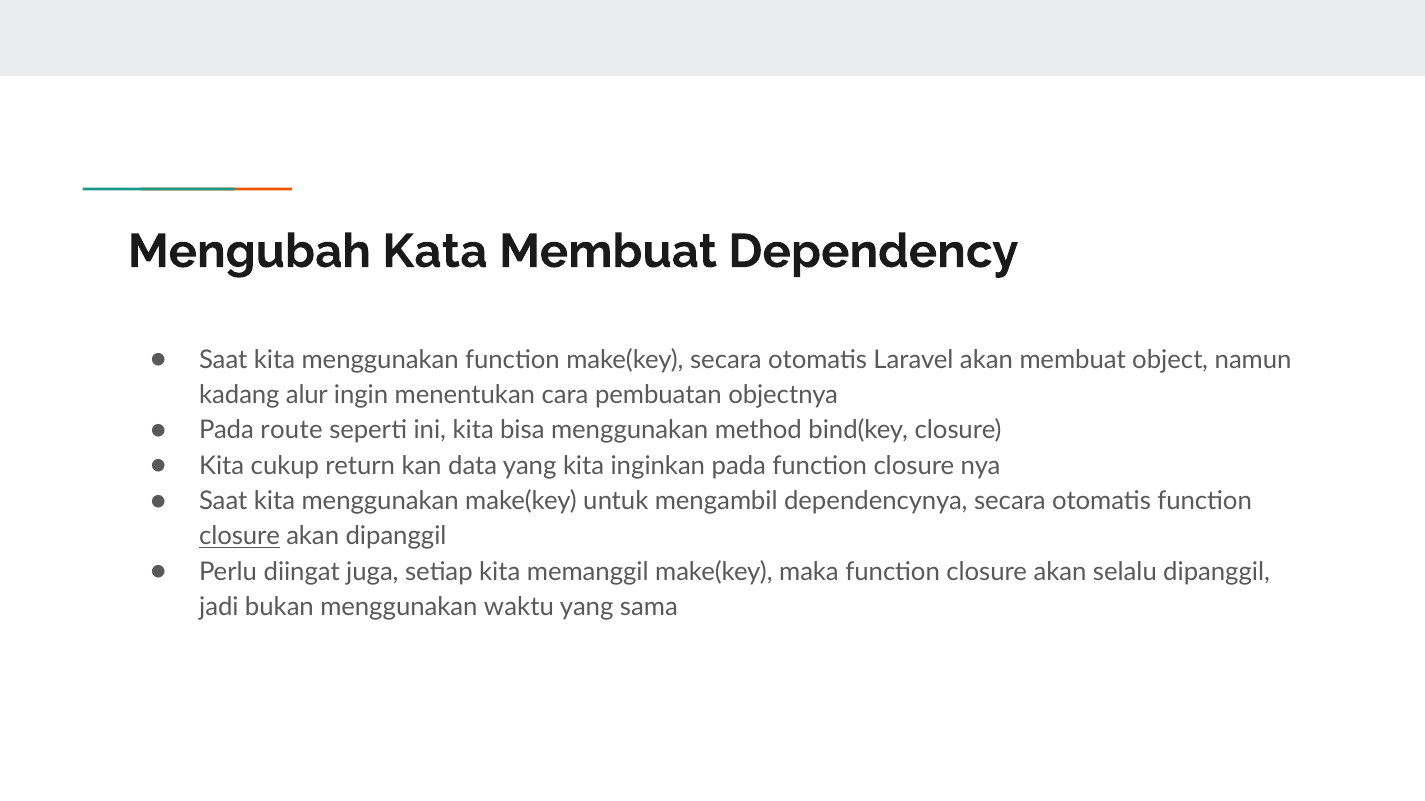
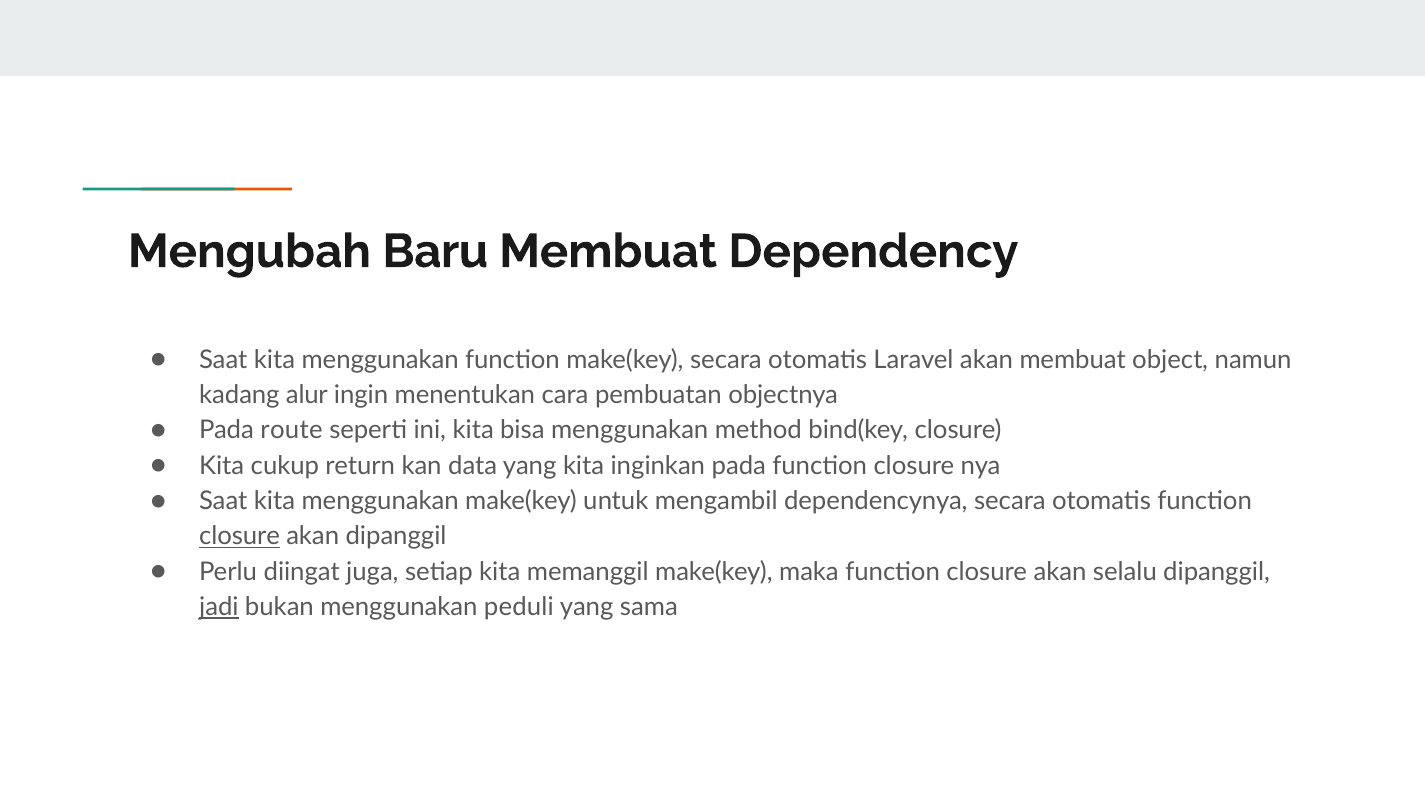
Kata: Kata -> Baru (435, 252)
jadi underline: none -> present (219, 607)
waktu: waktu -> peduli (519, 607)
